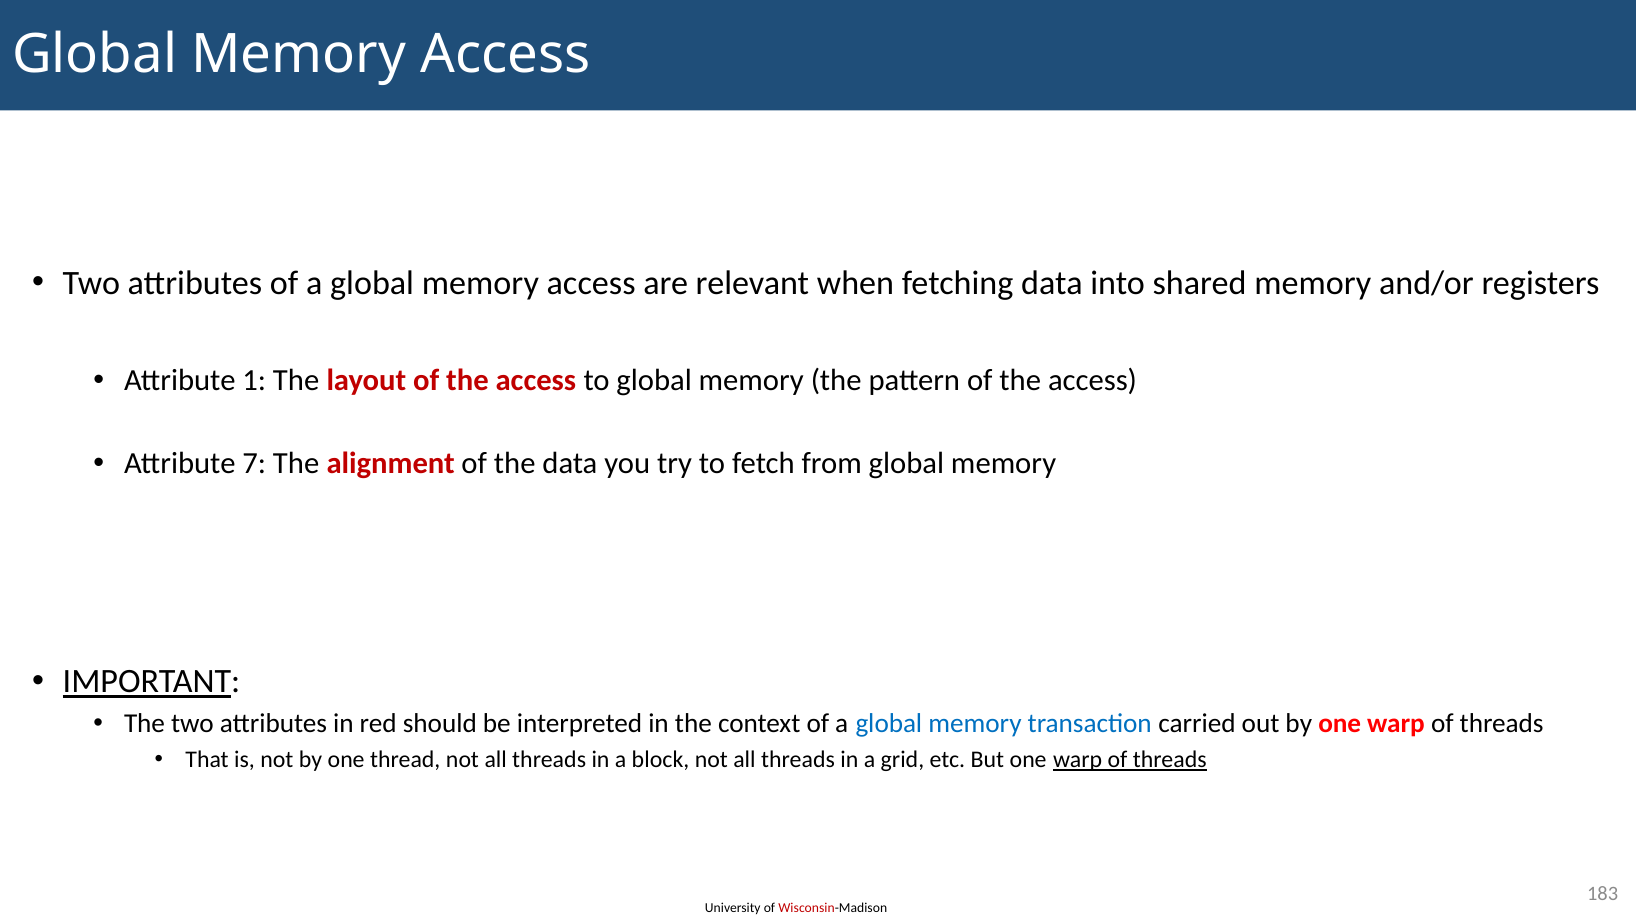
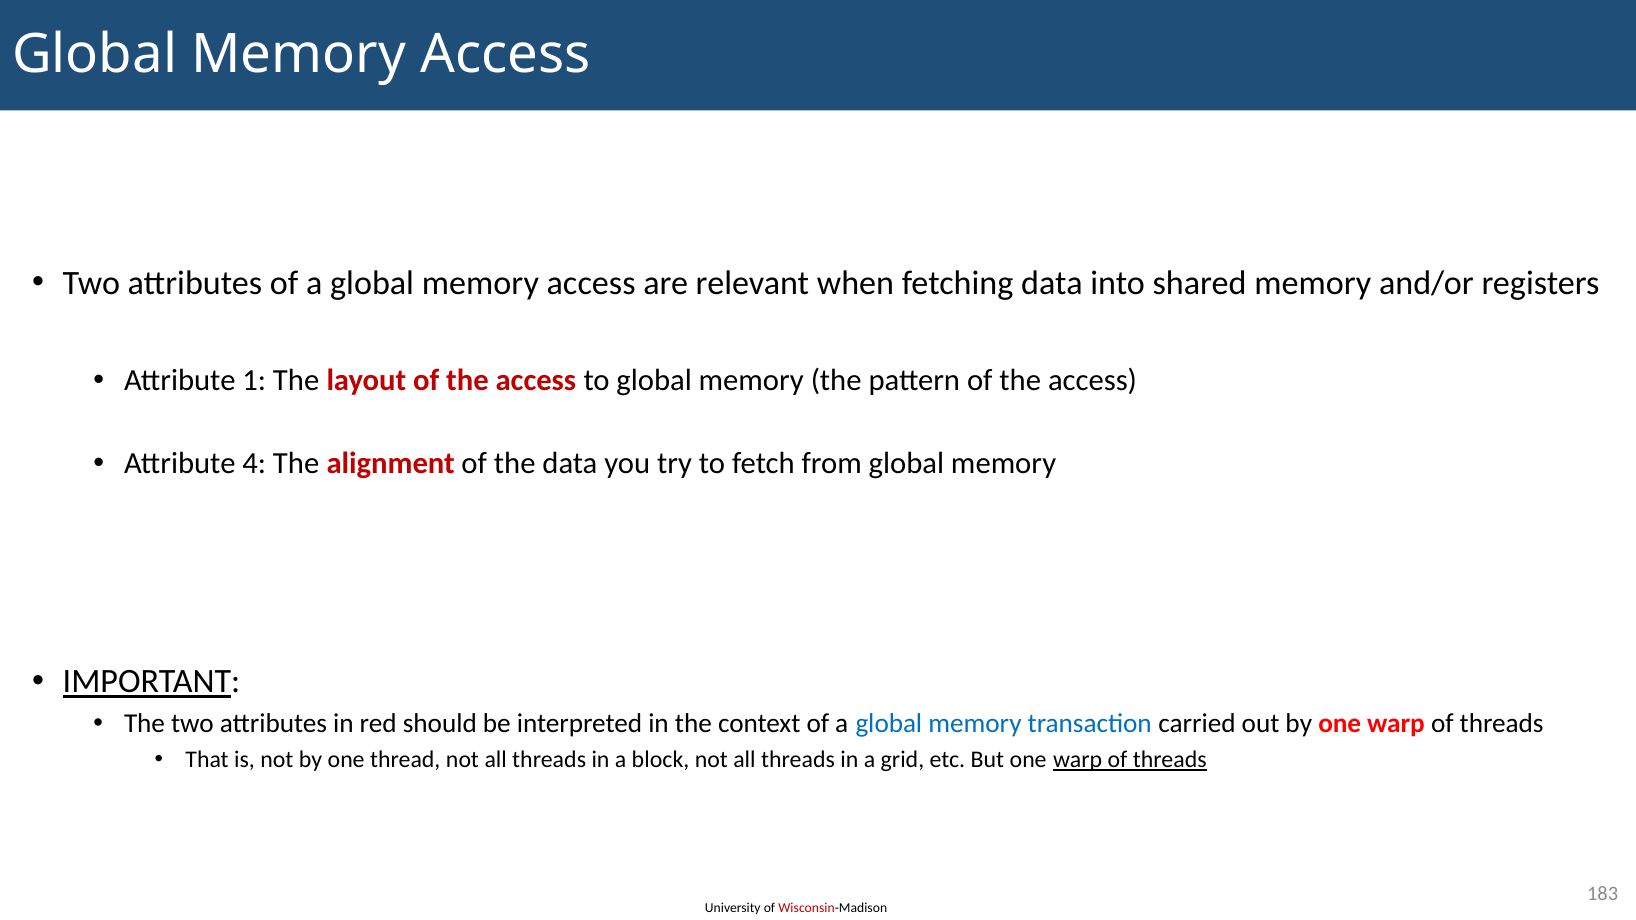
7: 7 -> 4 (254, 464)
